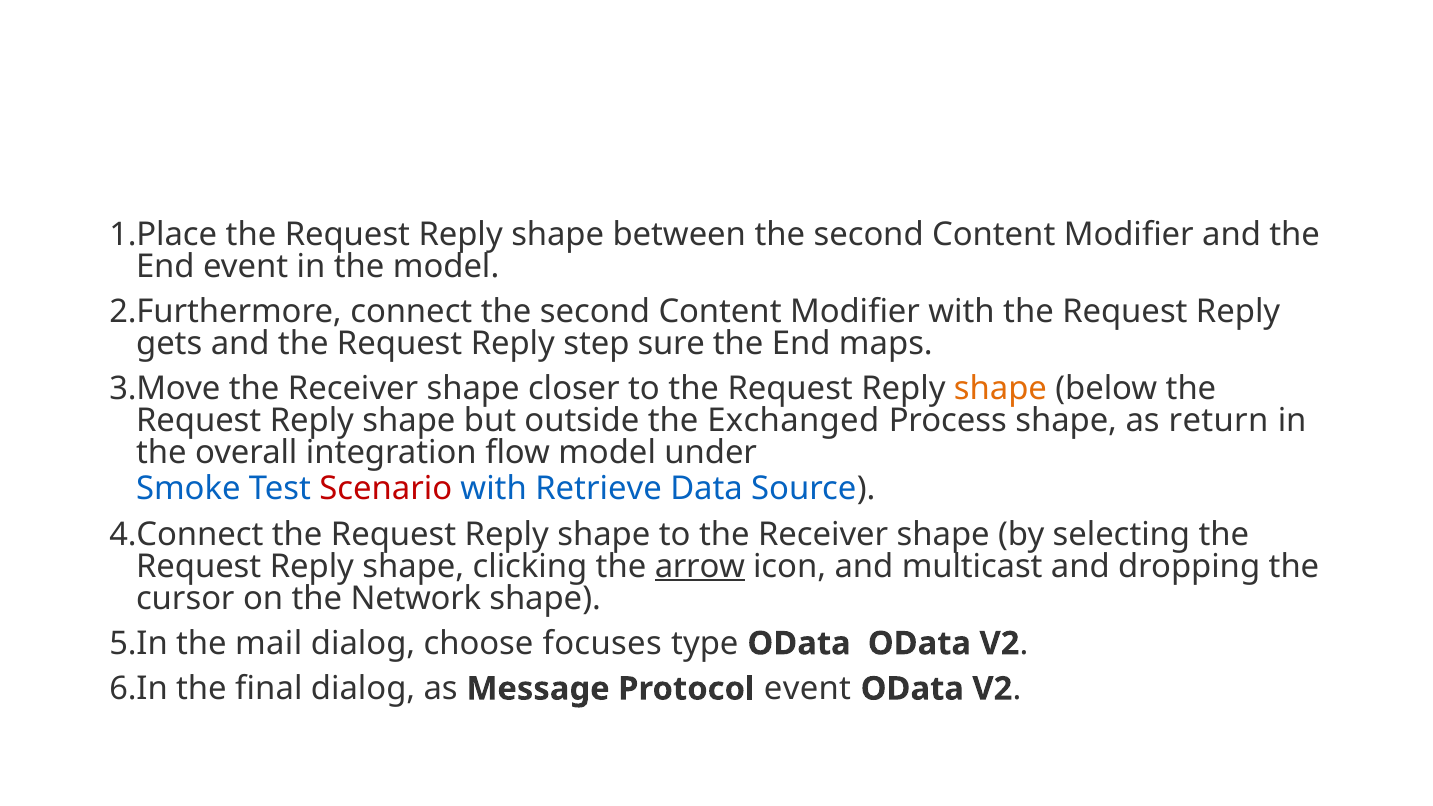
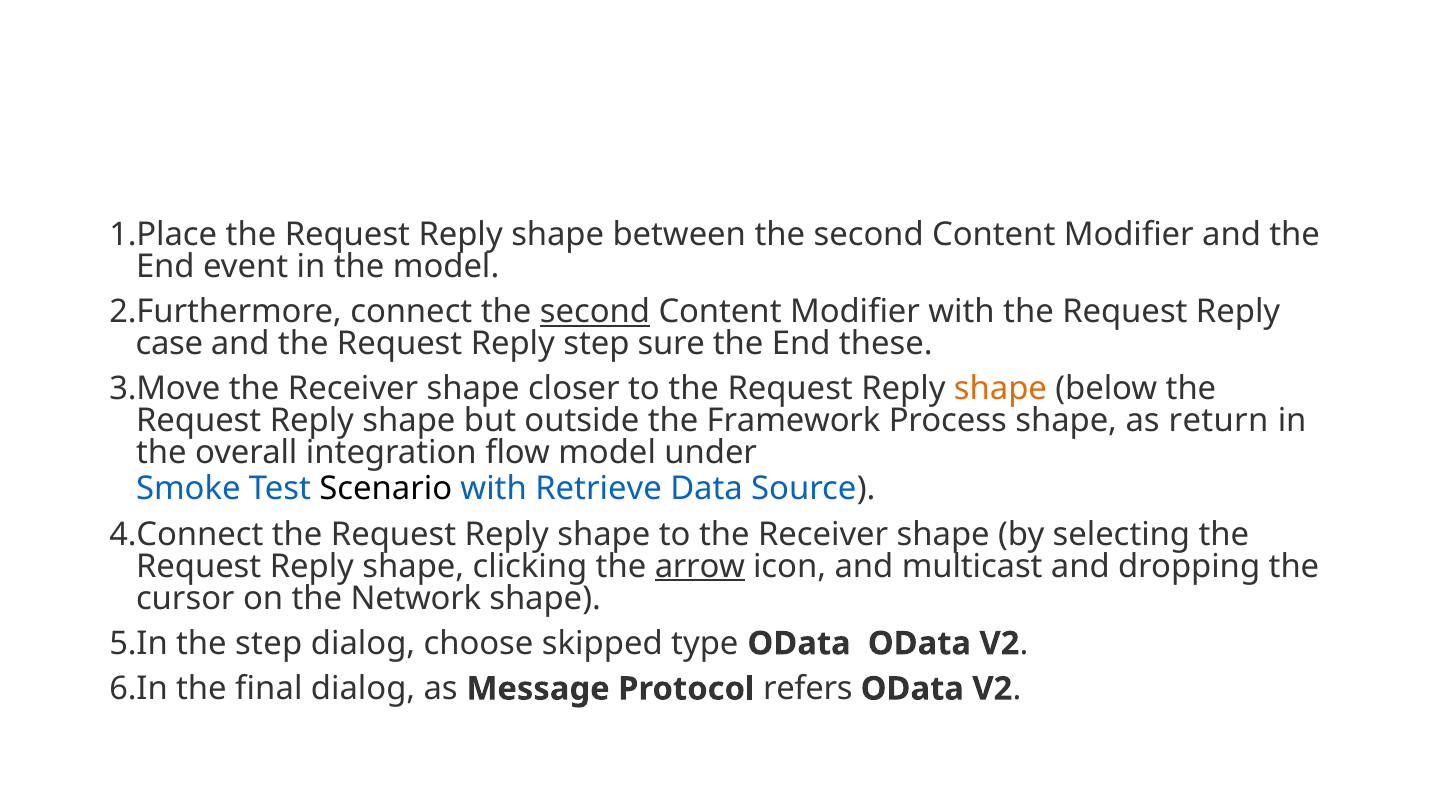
second underline: none -> present (595, 312)
gets: gets -> case (169, 344)
maps: maps -> these (886, 344)
Exchanged: Exchanged -> Framework (794, 421)
Scenario colour: red -> black (386, 488)
the mail: mail -> step (269, 644)
focuses: focuses -> skipped (602, 644)
Protocol event: event -> refers (808, 689)
